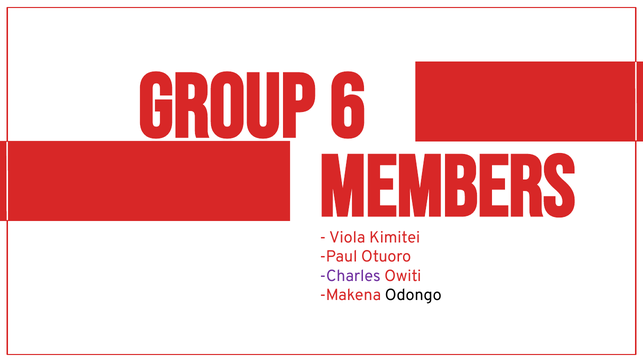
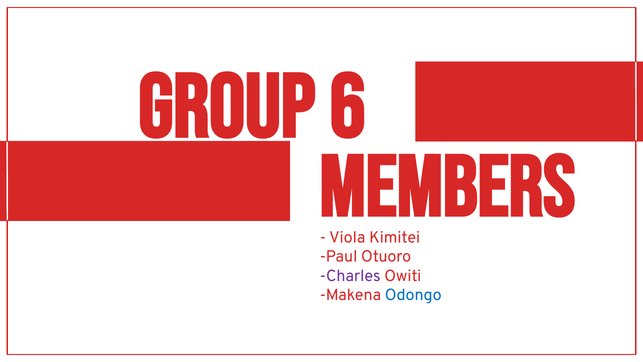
Odongo colour: black -> blue (413, 295)
